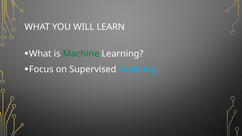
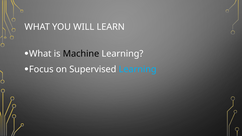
Machine colour: green -> black (81, 54)
